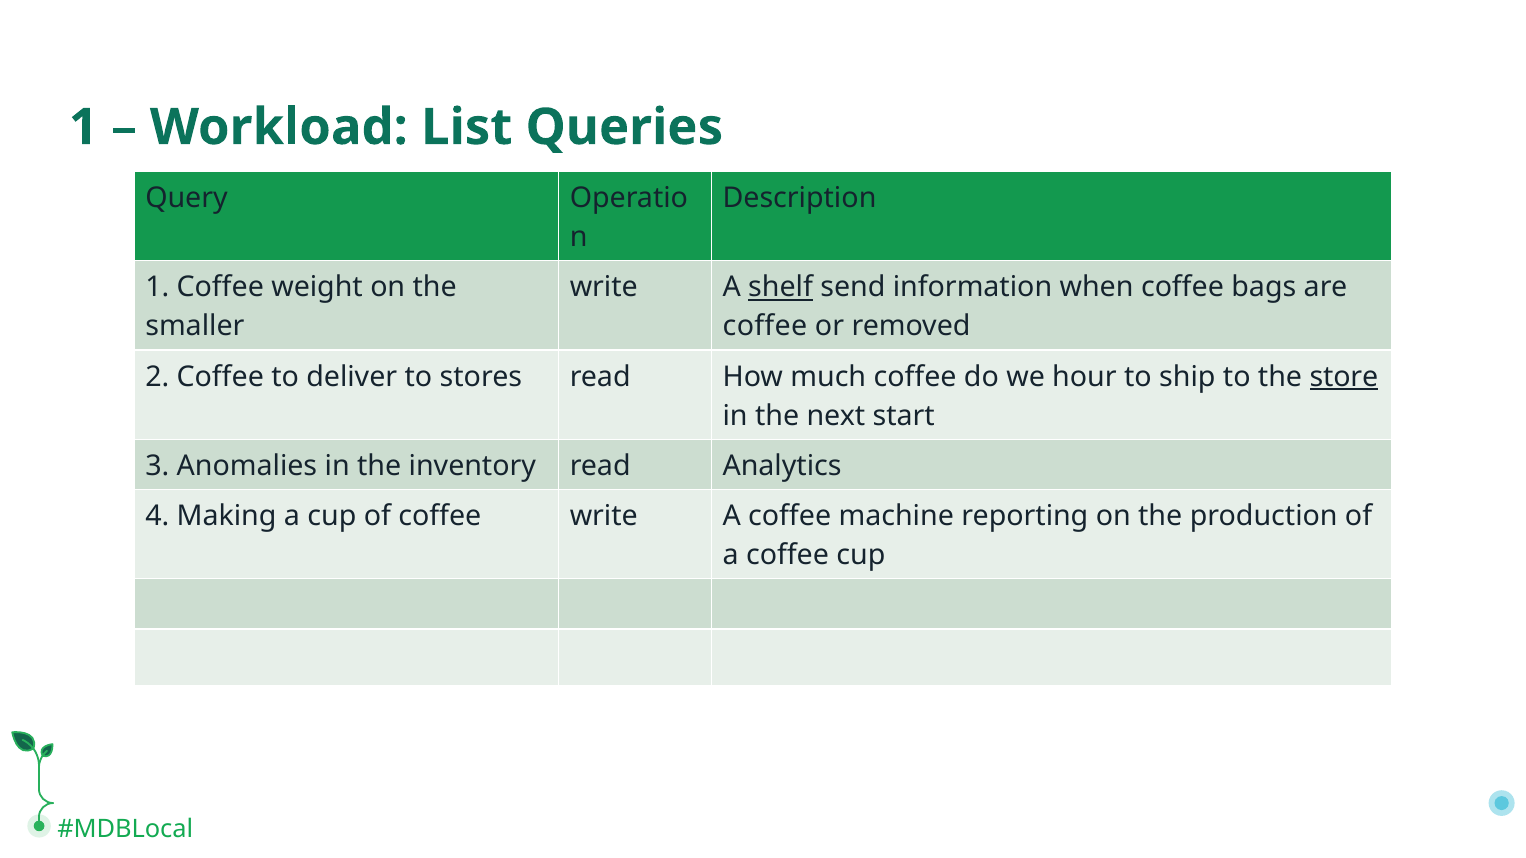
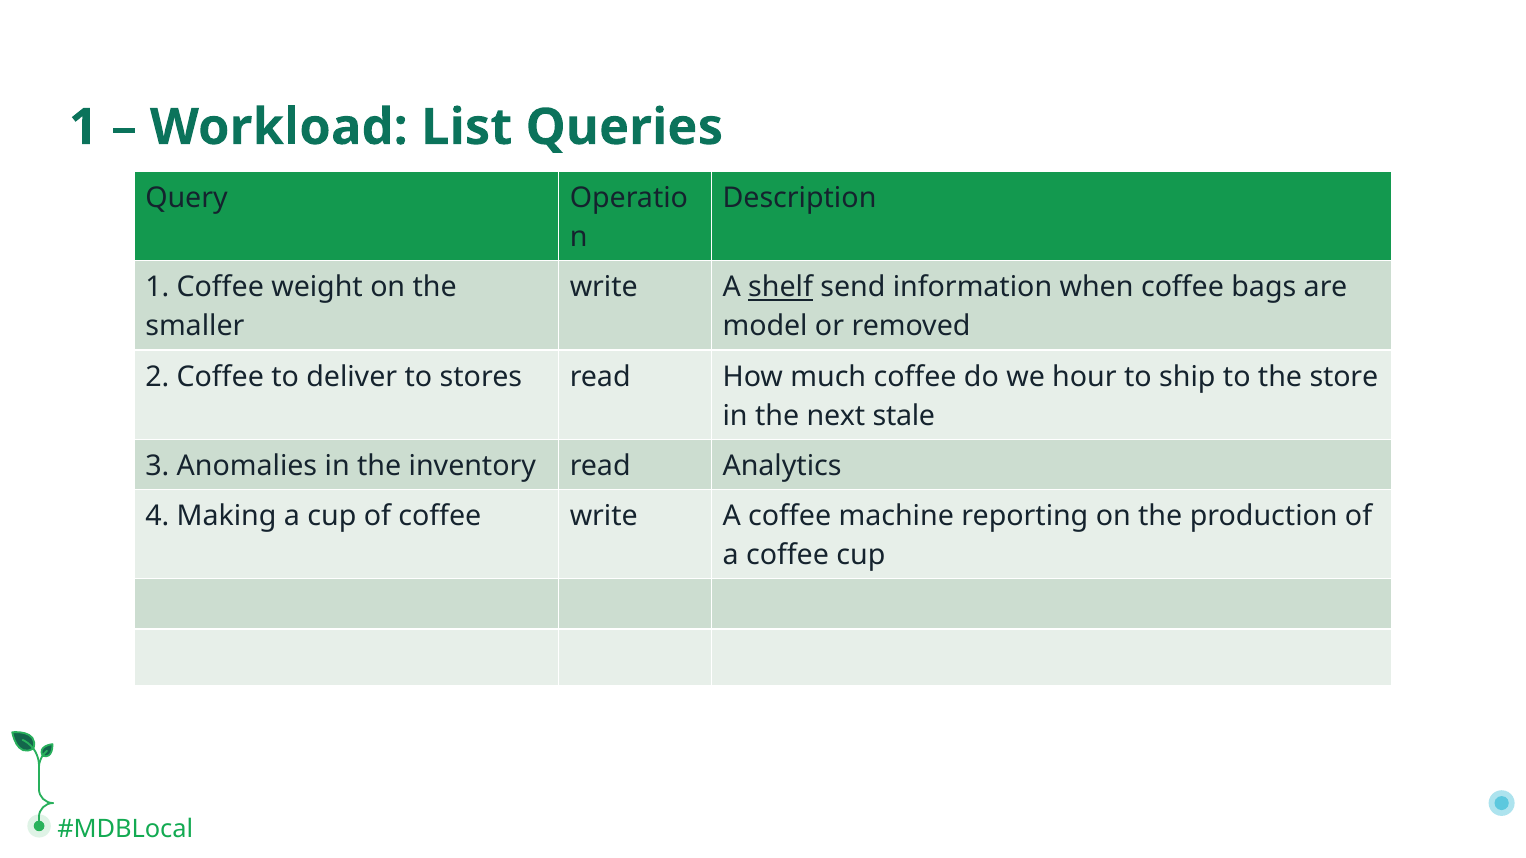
coffee: coffee -> model (765, 327)
store underline: present -> none (1344, 377)
start: start -> stale (904, 416)
